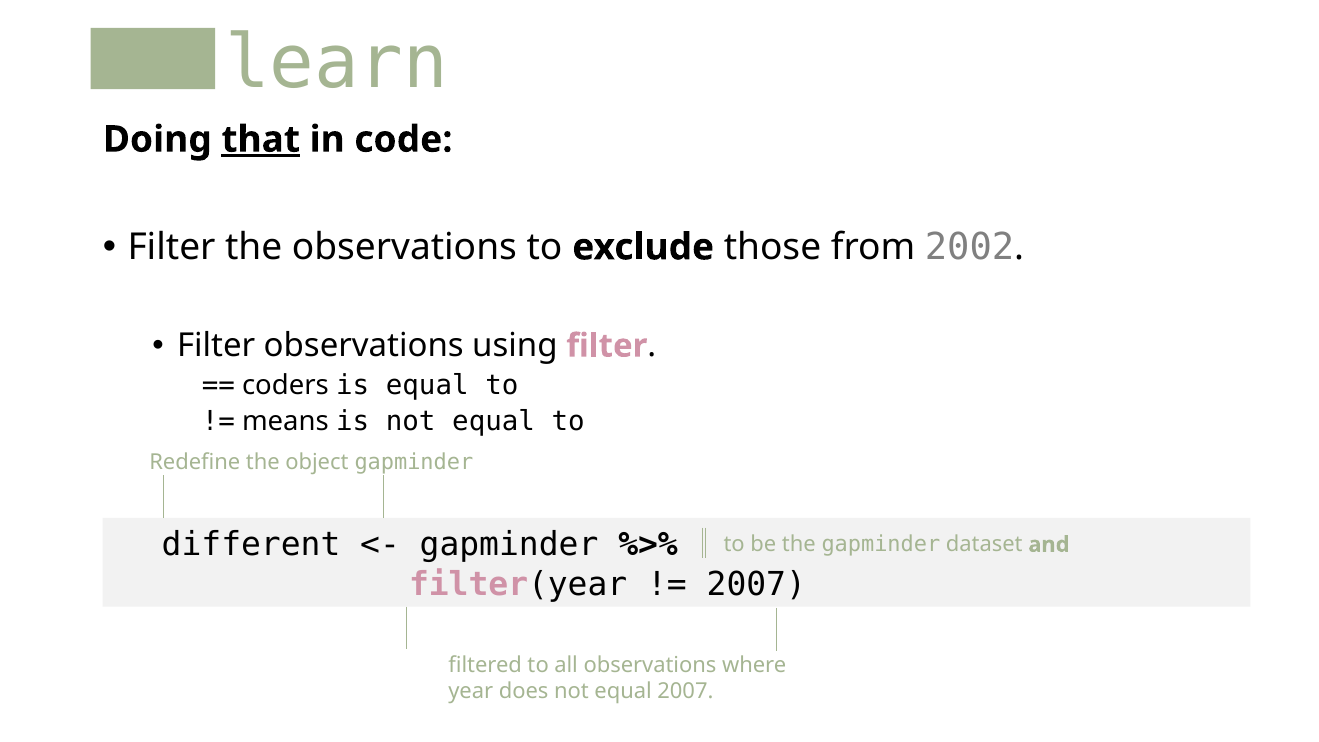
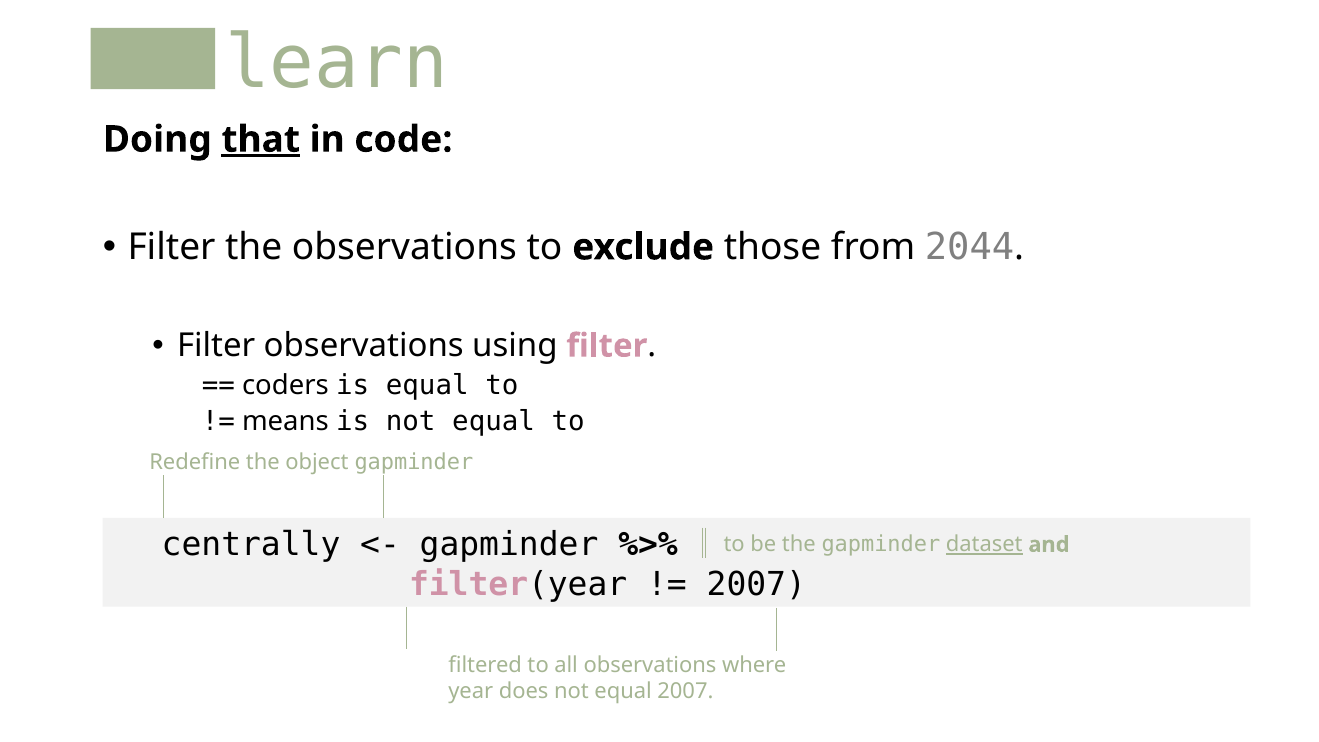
2002: 2002 -> 2044 (970, 247)
different: different -> centrally (251, 545)
dataset underline: none -> present (984, 545)
